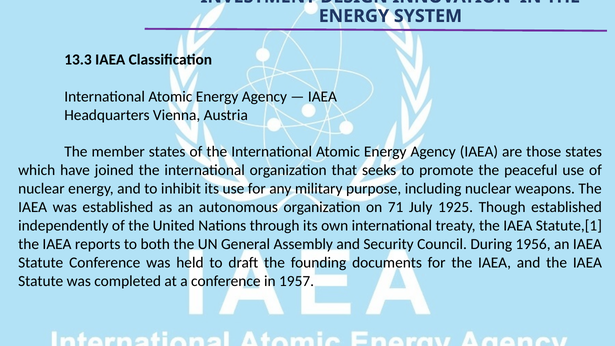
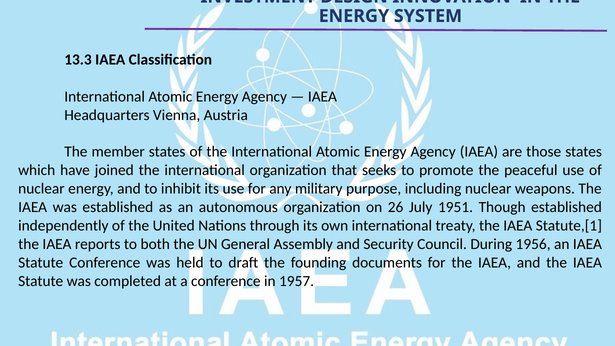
71: 71 -> 26 (396, 207)
1925: 1925 -> 1951 (456, 207)
